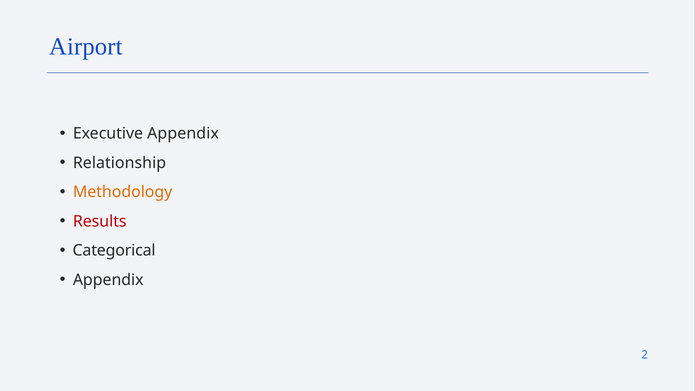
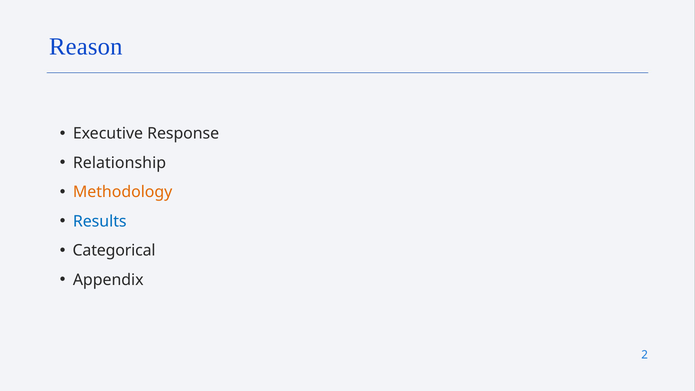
Airport: Airport -> Reason (86, 46)
Executive Appendix: Appendix -> Response (183, 134)
Results colour: red -> blue (100, 221)
